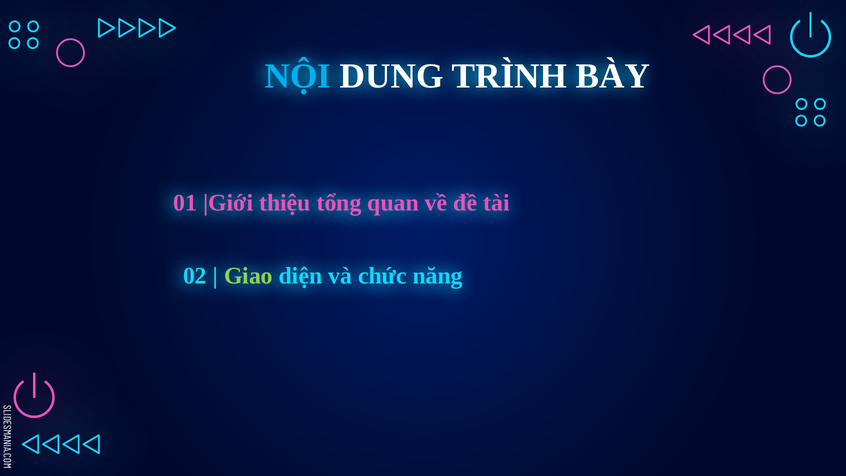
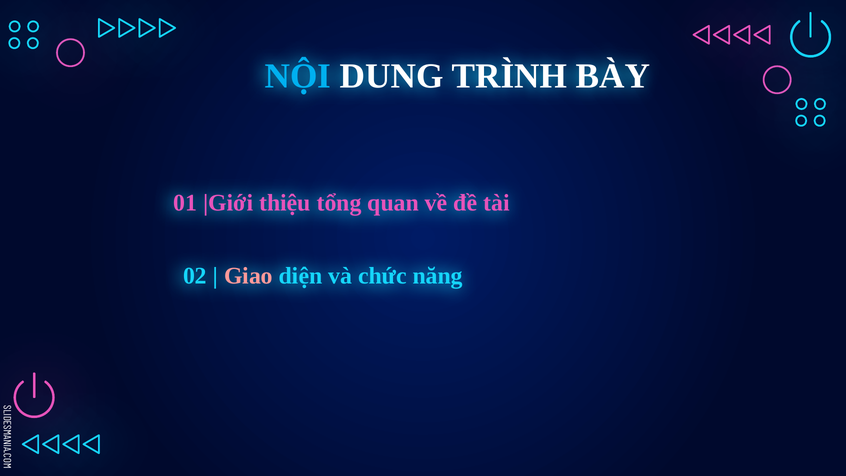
Giao colour: light green -> pink (248, 276)
